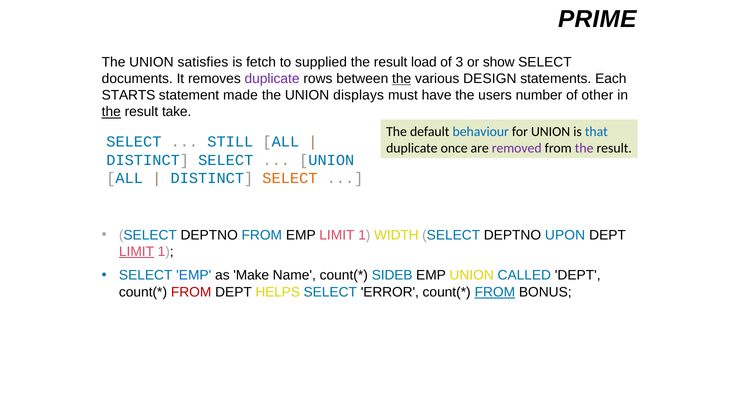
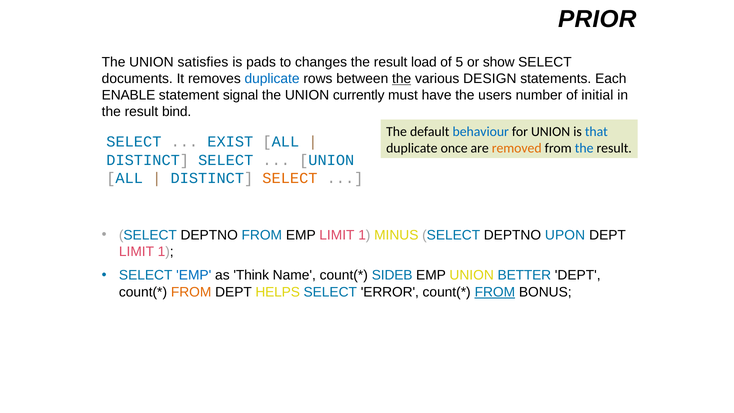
PRIME: PRIME -> PRIOR (597, 19)
fetch: fetch -> pads (261, 62)
supplied: supplied -> changes (321, 62)
3: 3 -> 5 (459, 62)
duplicate colour: purple -> blue (272, 79)
STARTS: STARTS -> ENABLE (129, 95)
made: made -> signal (241, 95)
displays: displays -> currently (359, 95)
other: other -> initial (597, 95)
the underline: present -> none (111, 112)
take: take -> bind (177, 112)
STILL: STILL -> EXIST (230, 142)
removed colour: purple -> orange (517, 148)
the colour: purple -> blue (584, 148)
WIDTH: WIDTH -> MINUS (396, 235)
LIMIT underline: present -> none (137, 252)
Make: Make -> Think (251, 275)
CALLED: CALLED -> BETTER (524, 275)
FROM colour: red -> orange (191, 292)
